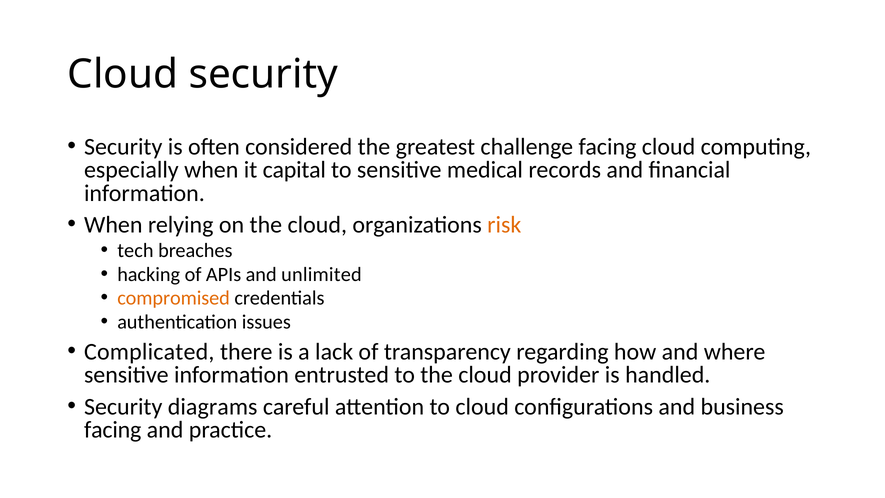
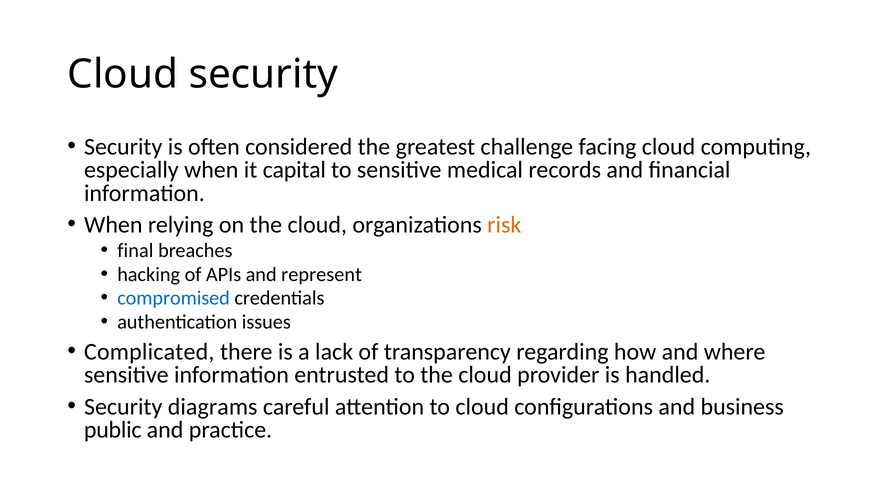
tech: tech -> final (135, 250)
unlimited: unlimited -> represent (322, 274)
compromised colour: orange -> blue (174, 298)
facing: facing -> public (113, 430)
